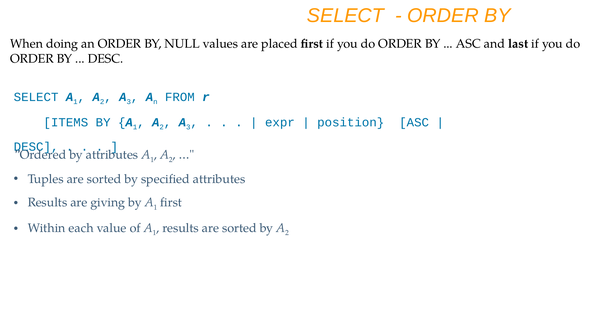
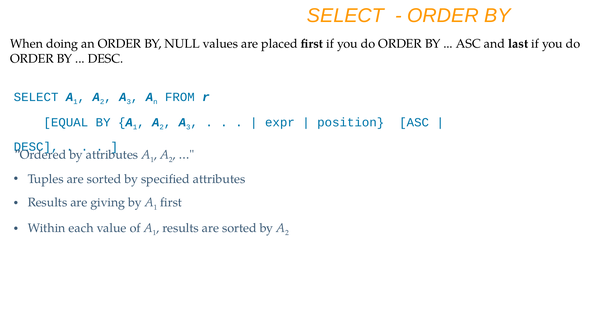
ITEMS: ITEMS -> EQUAL (66, 122)
